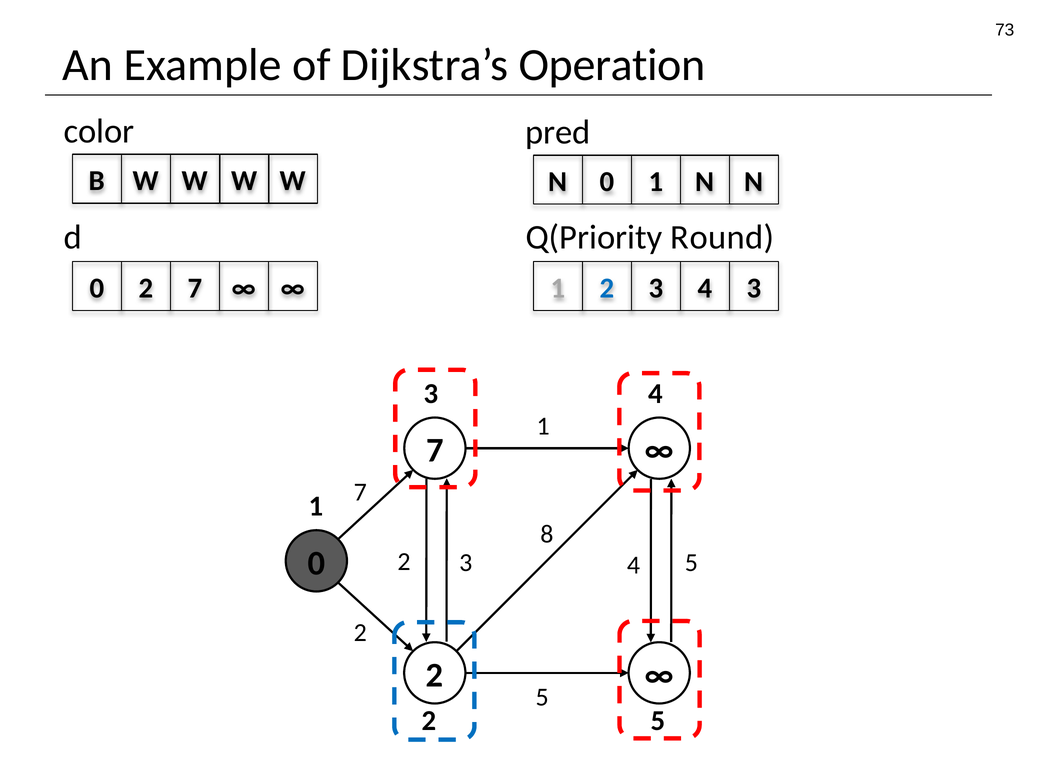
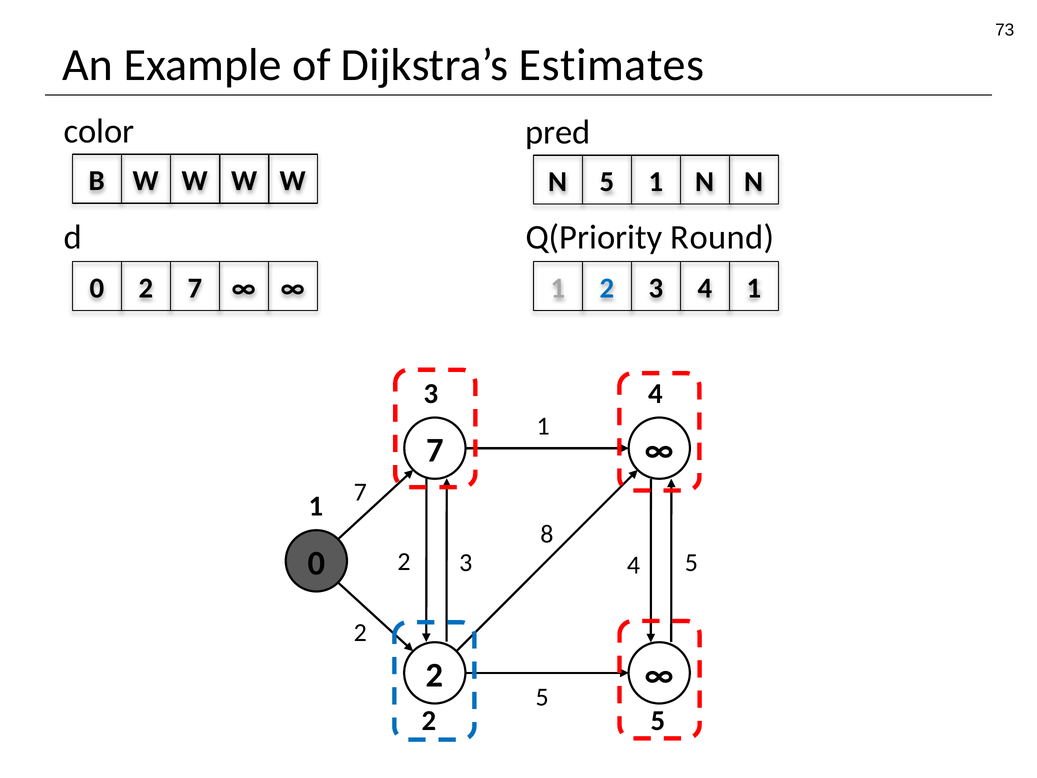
Operation: Operation -> Estimates (612, 65)
N 0: 0 -> 5 (607, 182)
4 3: 3 -> 1 (754, 288)
